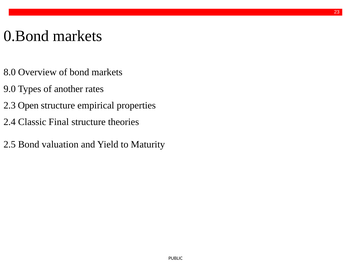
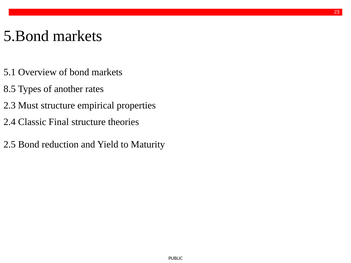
0.Bond: 0.Bond -> 5.Bond (26, 36)
8.0: 8.0 -> 5.1 (10, 72)
9.0: 9.0 -> 8.5 (10, 89)
Open: Open -> Must (28, 105)
valuation: valuation -> reduction (60, 144)
